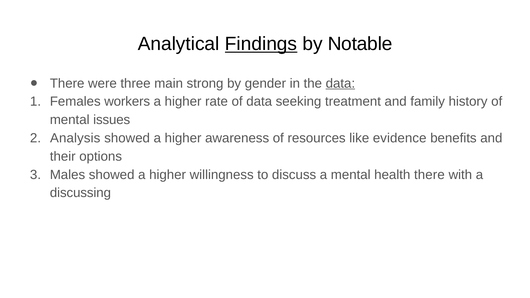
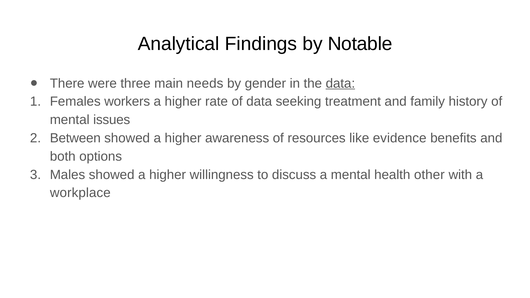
Findings underline: present -> none (261, 44)
strong: strong -> needs (205, 83)
Analysis: Analysis -> Between (75, 138)
their: their -> both (63, 156)
health there: there -> other (429, 175)
discussing: discussing -> workplace (80, 193)
